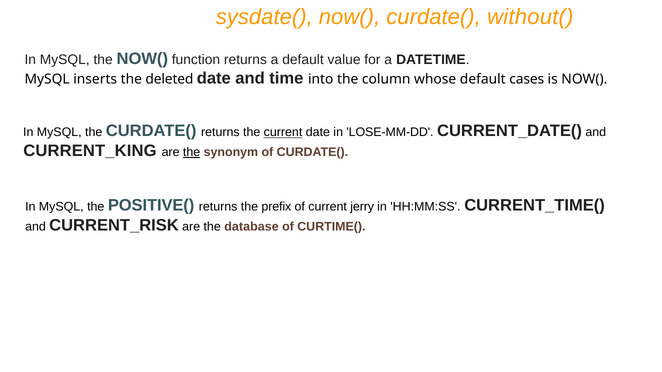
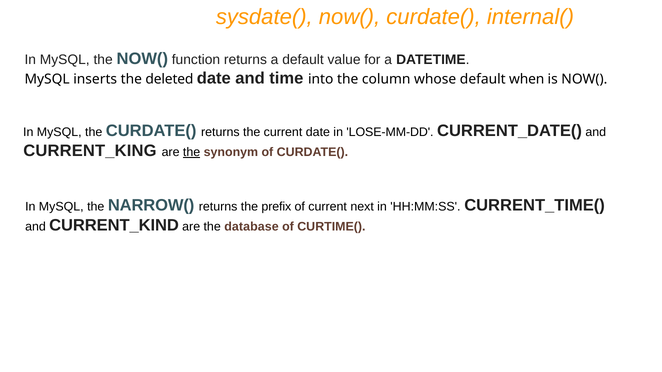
without(: without( -> internal( (530, 17)
cases: cases -> when (527, 79)
current underline: present -> none (283, 132)
POSITIVE(: POSITIVE( -> NARROW( (151, 205)
jerry: jerry -> next (362, 207)
CURRENT_RISK: CURRENT_RISK -> CURRENT_KIND (114, 225)
